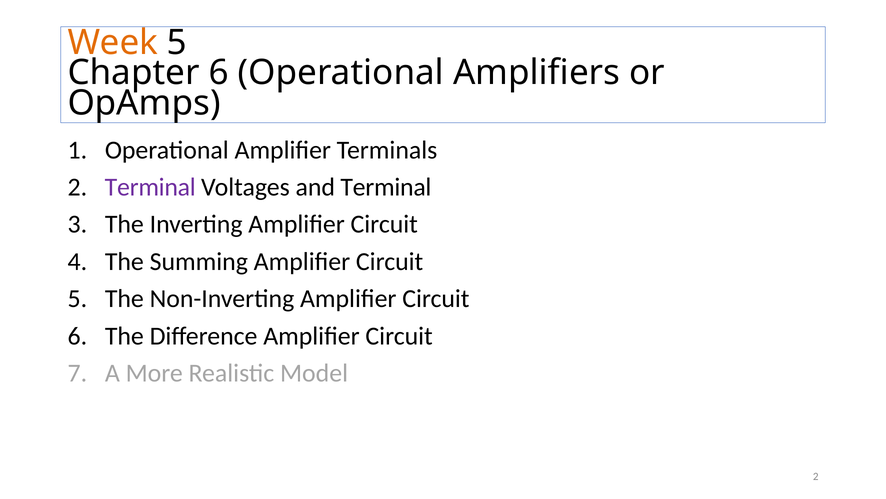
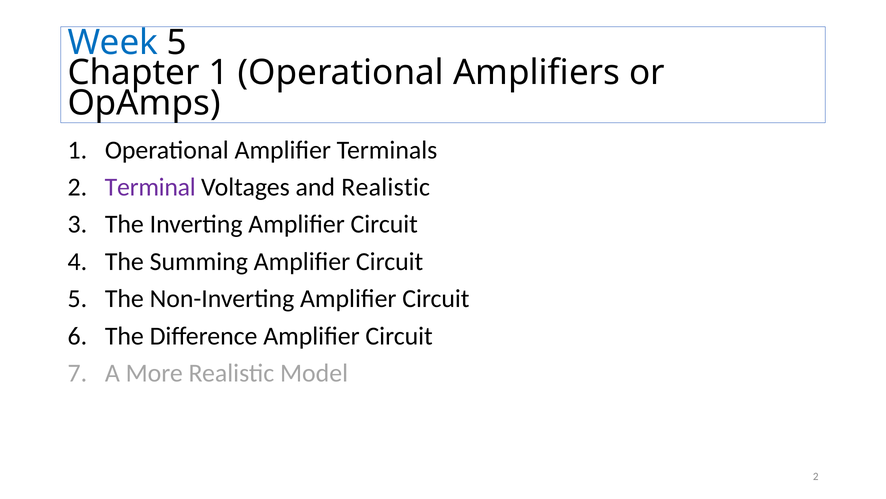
Week colour: orange -> blue (113, 42)
Chapter 6: 6 -> 1 (219, 73)
and Terminal: Terminal -> Realistic (386, 187)
